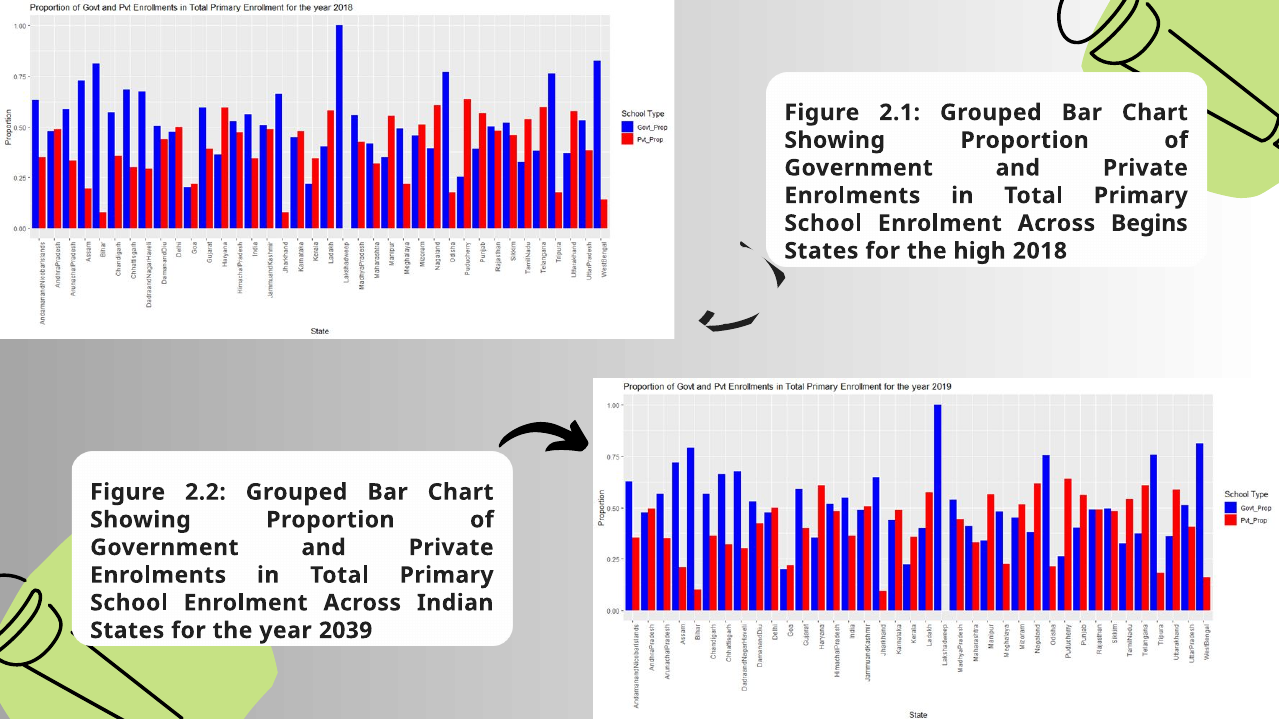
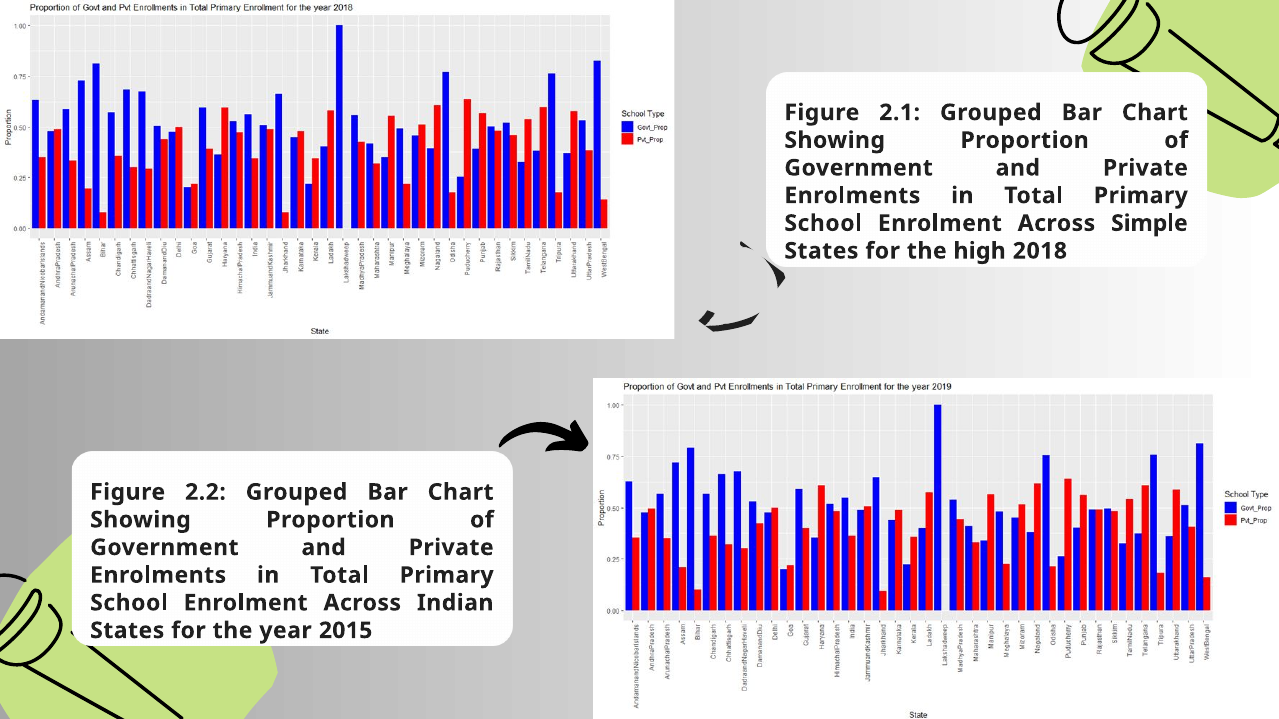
Begins: Begins -> Simple (1149, 223)
2039: 2039 -> 2015 (346, 631)
